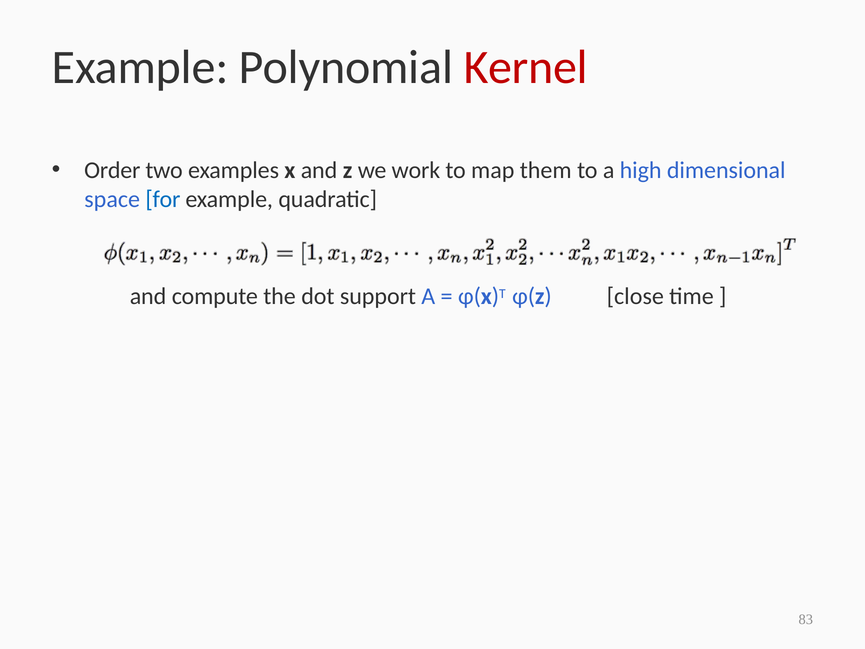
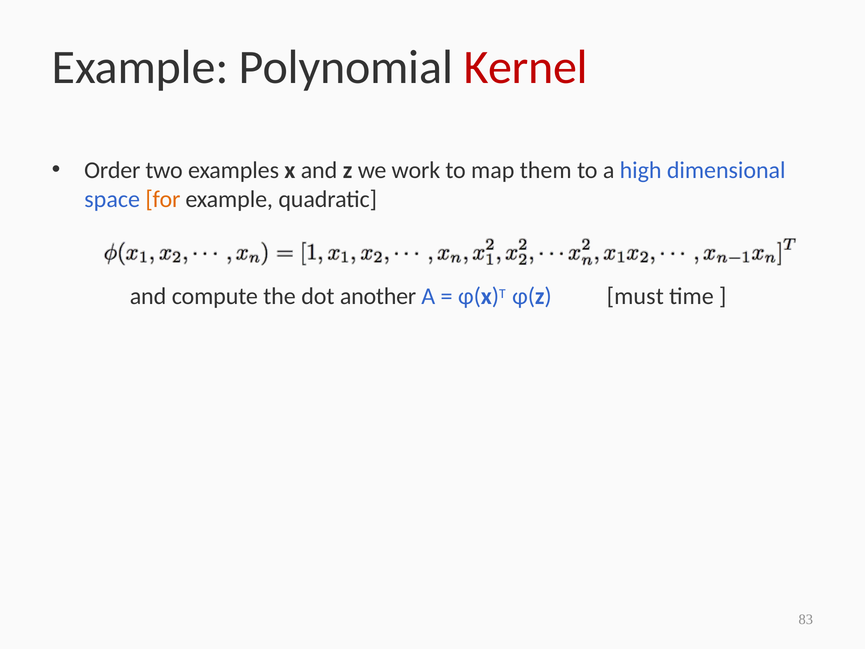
for colour: blue -> orange (163, 199)
support: support -> another (378, 296)
close: close -> must (635, 296)
